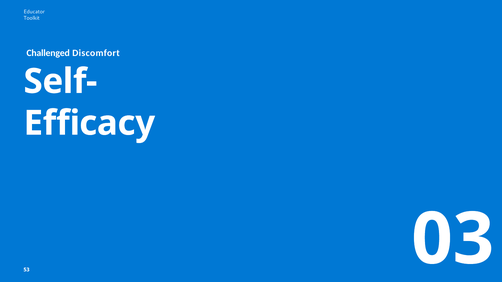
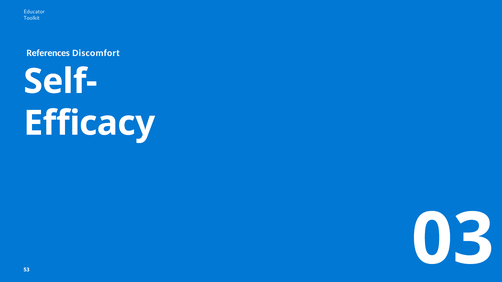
Challenged: Challenged -> References (48, 53)
